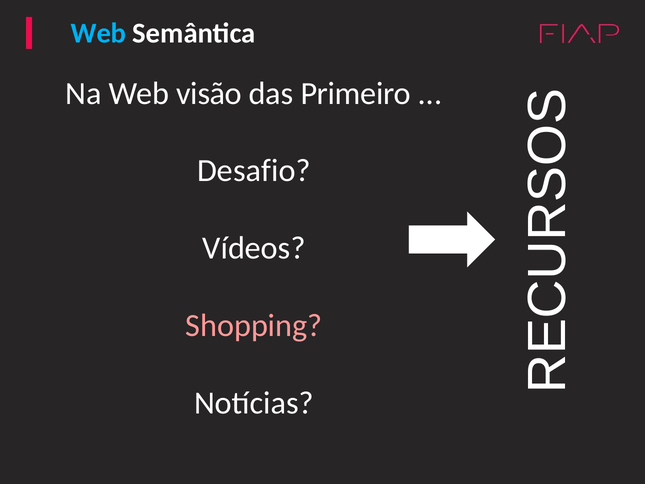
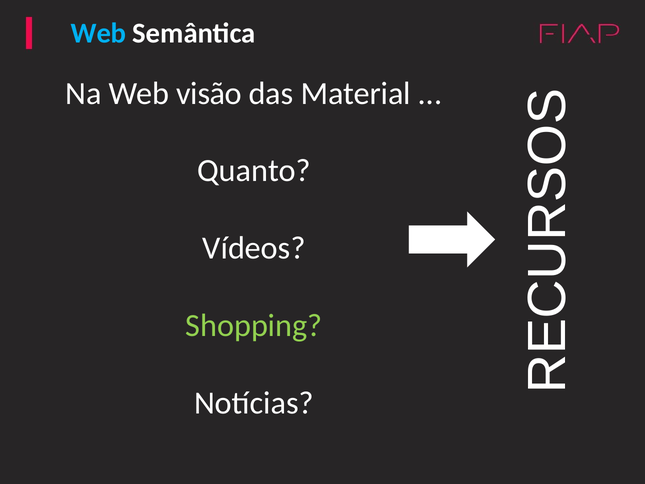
Primeiro: Primeiro -> Material (356, 93)
Desafio: Desafio -> Quanto (254, 171)
Shopping colour: pink -> light green (254, 326)
